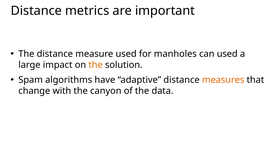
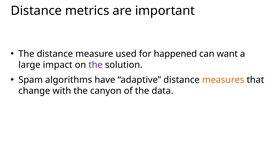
manholes: manholes -> happened (175, 54)
can used: used -> want (227, 54)
the colour: orange -> purple (96, 65)
